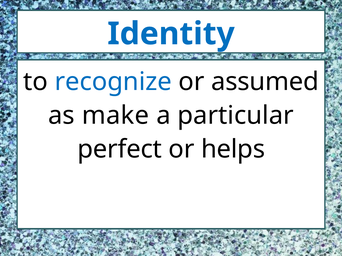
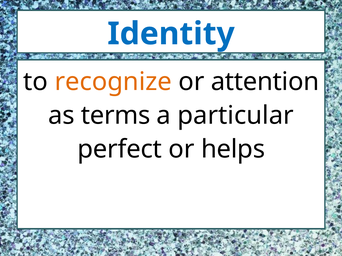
recognize colour: blue -> orange (113, 82)
assumed: assumed -> attention (265, 82)
make: make -> terms (116, 116)
